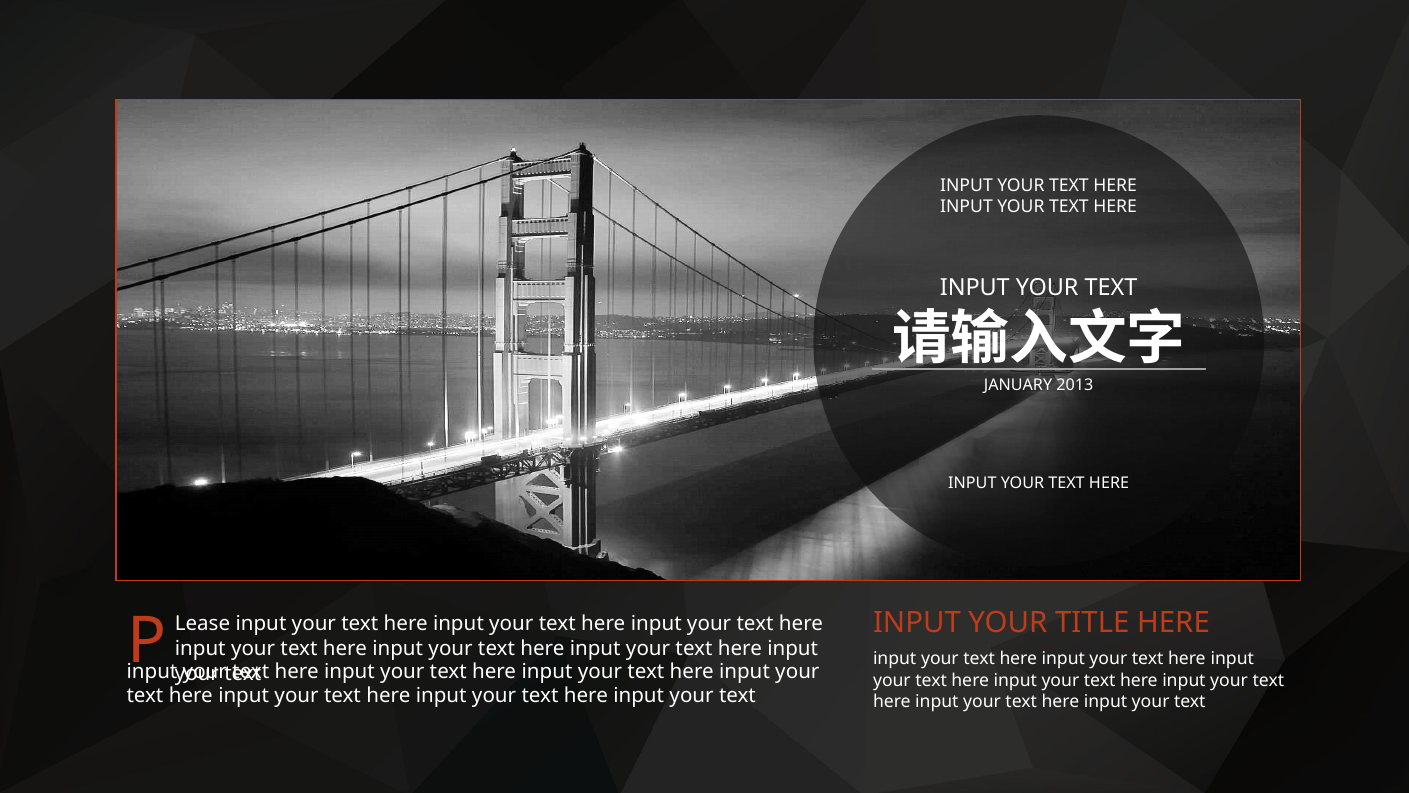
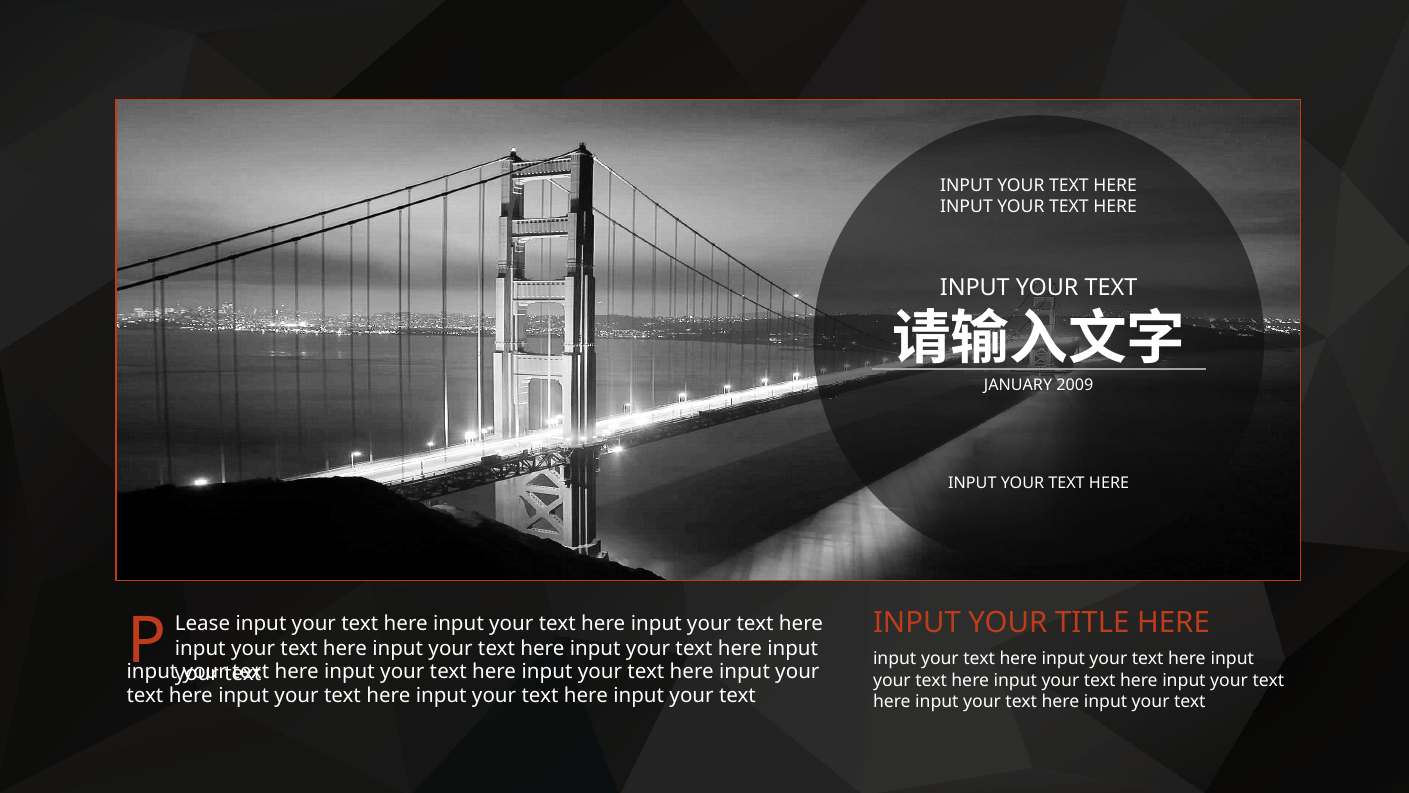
2013: 2013 -> 2009 (1075, 385)
